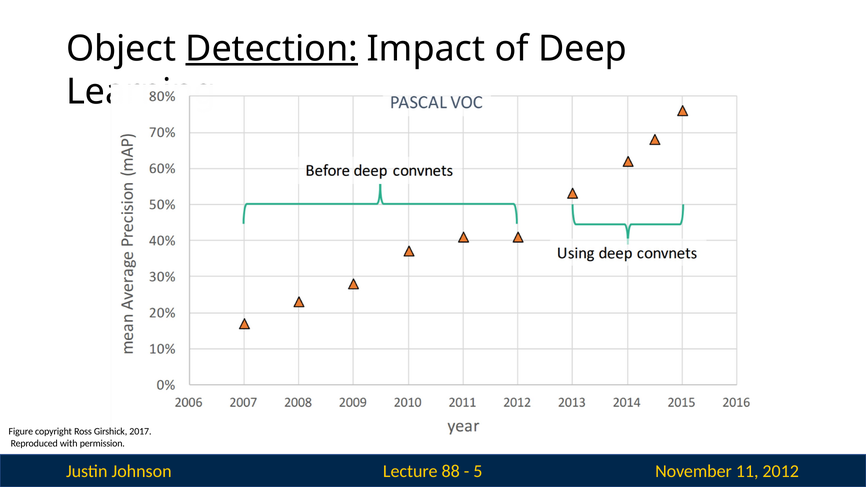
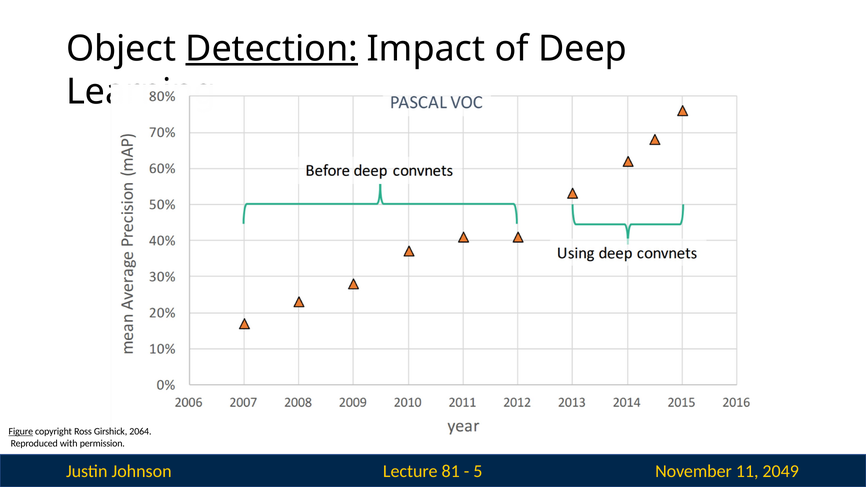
Figure underline: none -> present (21, 432)
2017: 2017 -> 2064 (140, 432)
88: 88 -> 81 (451, 471)
2012: 2012 -> 2049 (781, 471)
